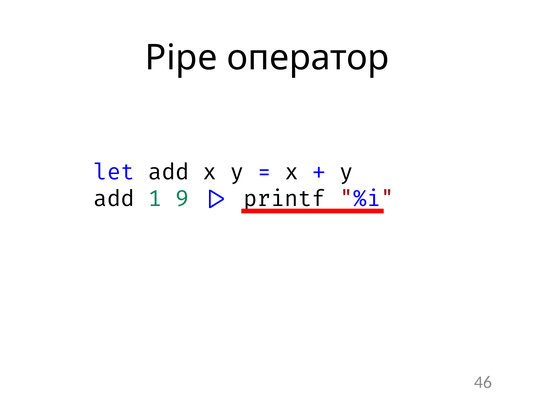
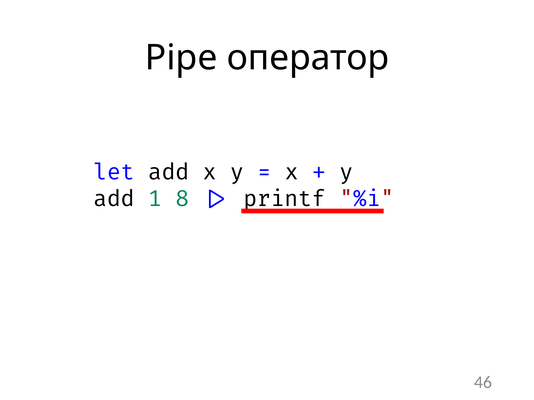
9: 9 -> 8 (182, 199)
